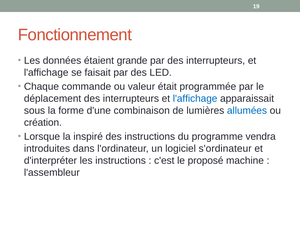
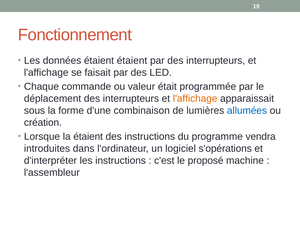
étaient grande: grande -> étaient (132, 61)
l'affichage colour: blue -> orange (195, 99)
la inspiré: inspiré -> étaient (88, 137)
s'ordinateur: s'ordinateur -> s'opérations (225, 149)
